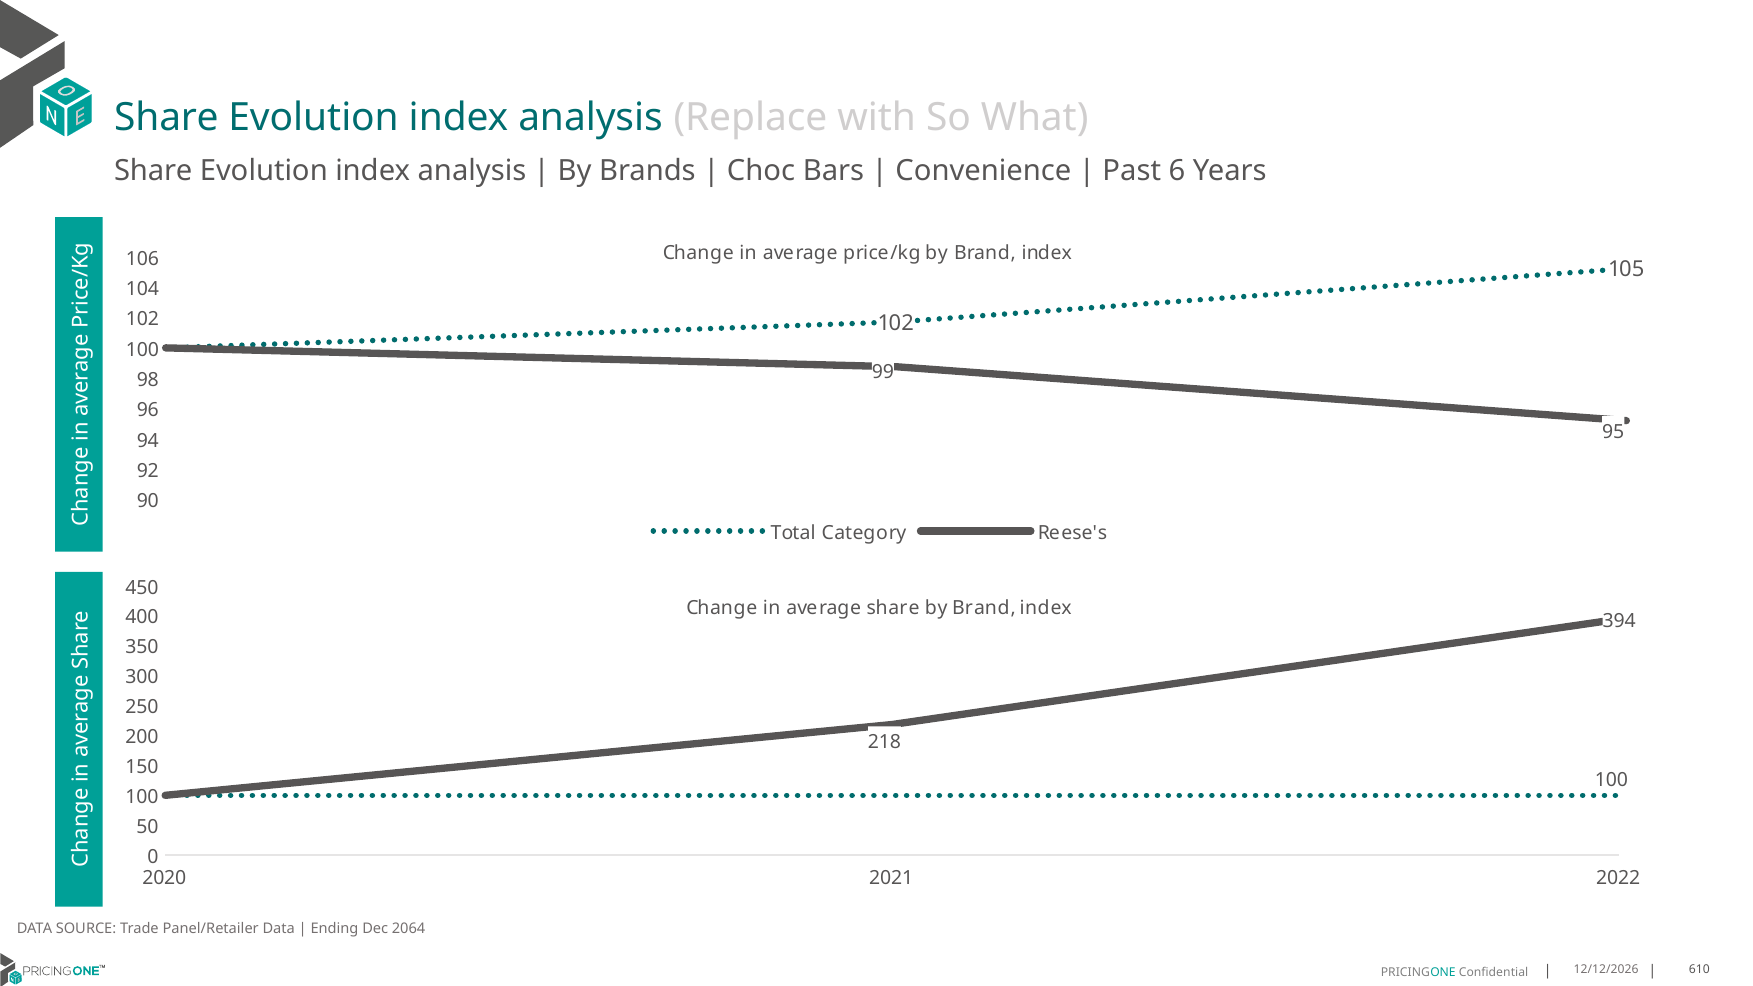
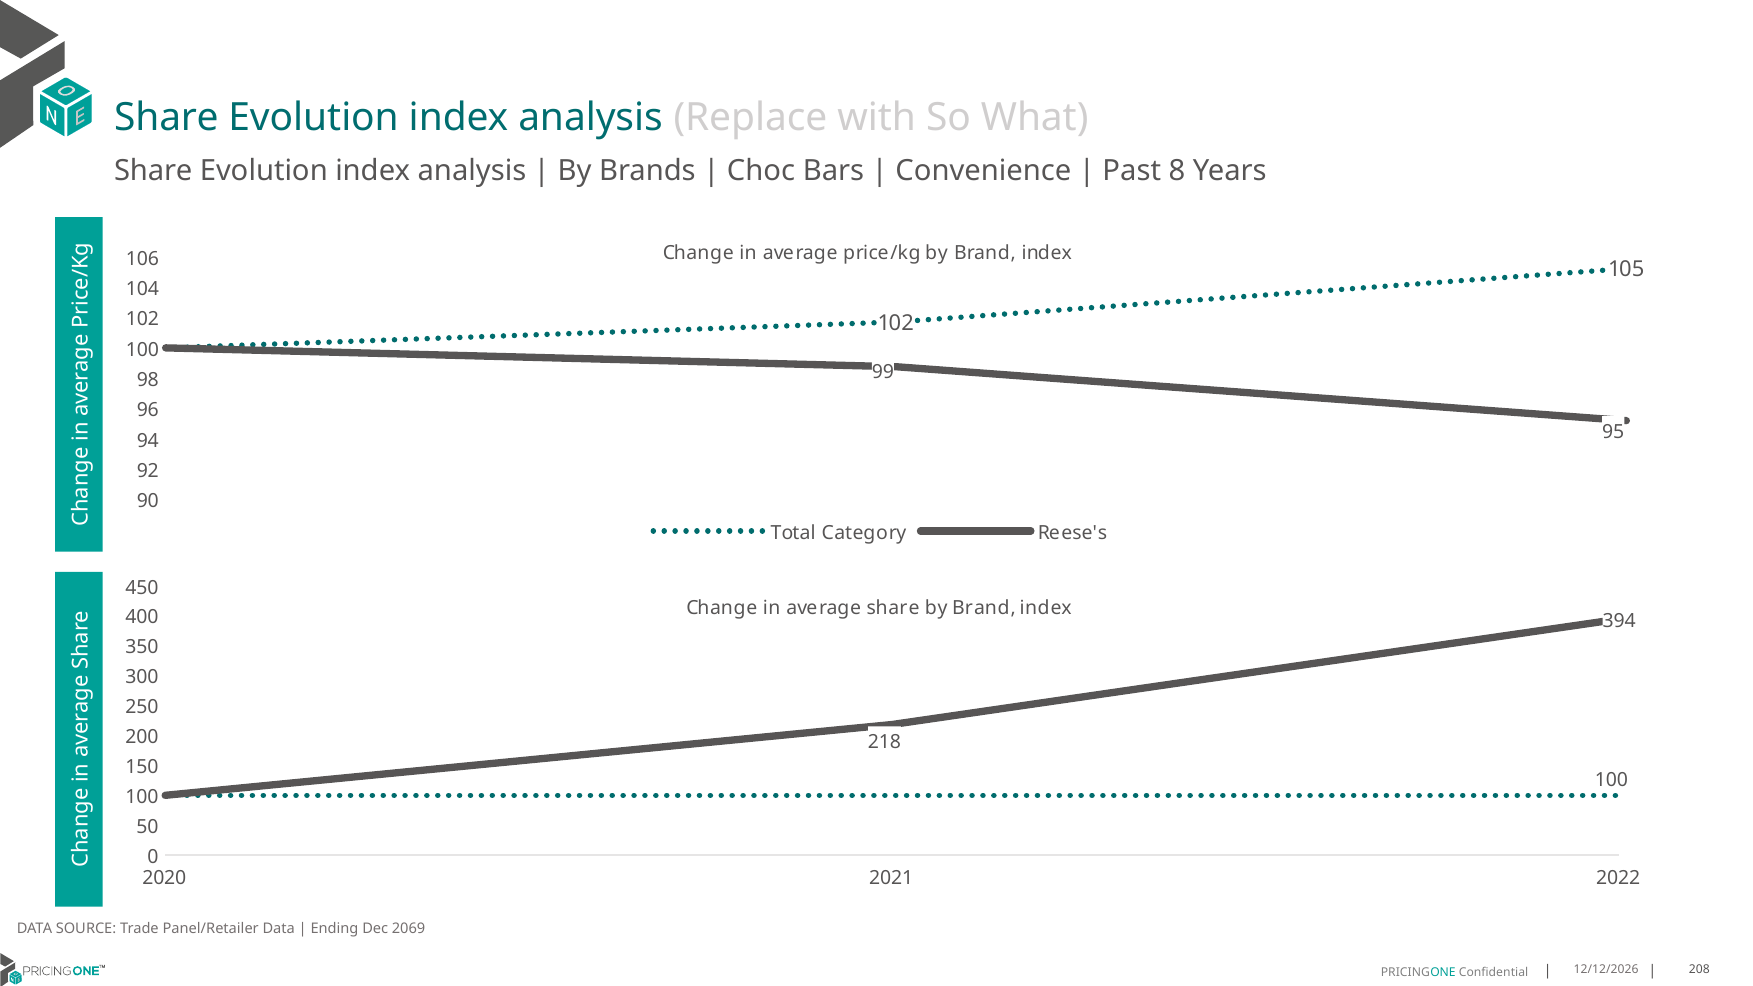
6: 6 -> 8 (1177, 171)
2064: 2064 -> 2069 (409, 929)
610: 610 -> 208 (1699, 970)
